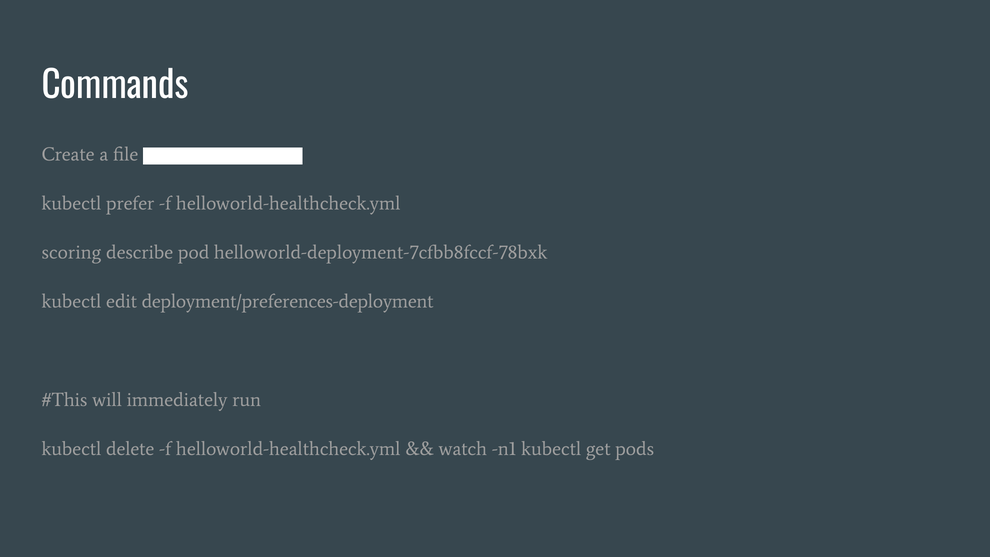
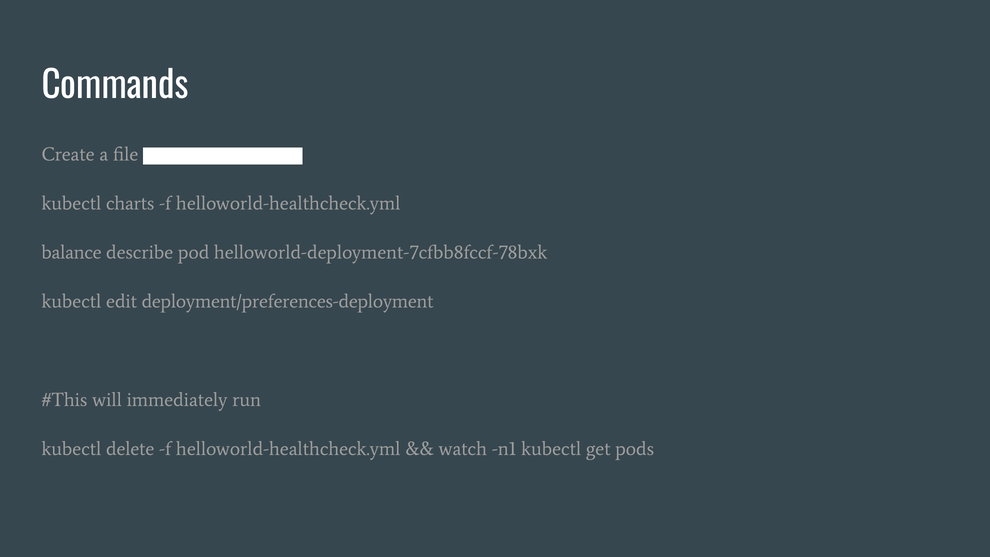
prefer: prefer -> charts (130, 203)
scoring: scoring -> balance (72, 252)
